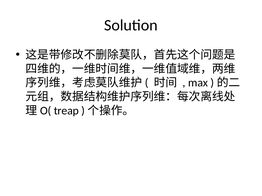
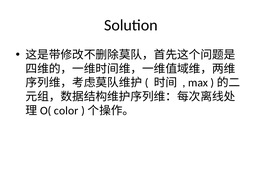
treap: treap -> color (66, 111)
